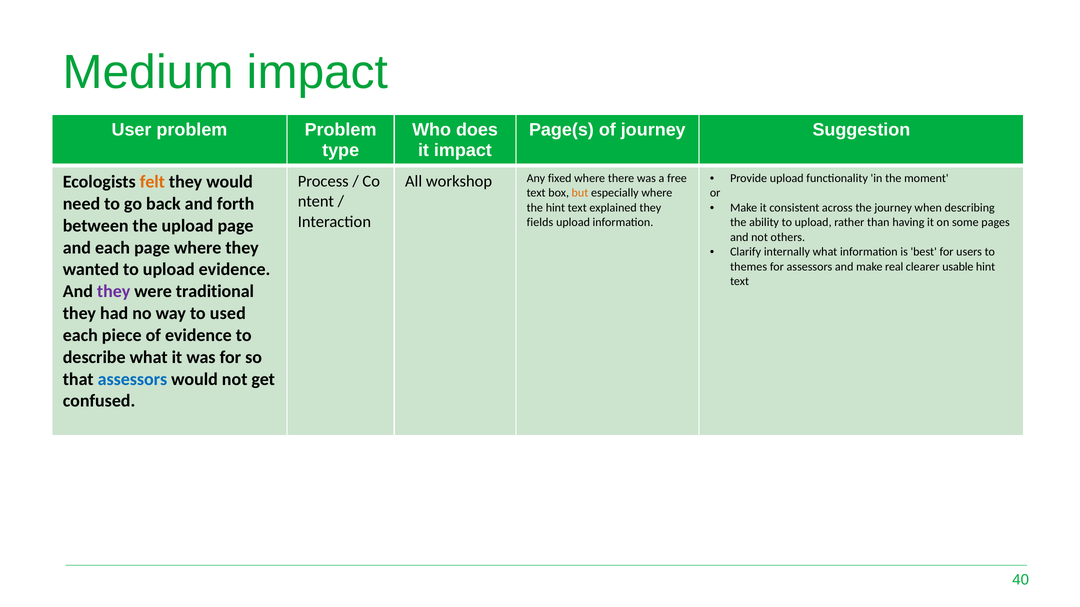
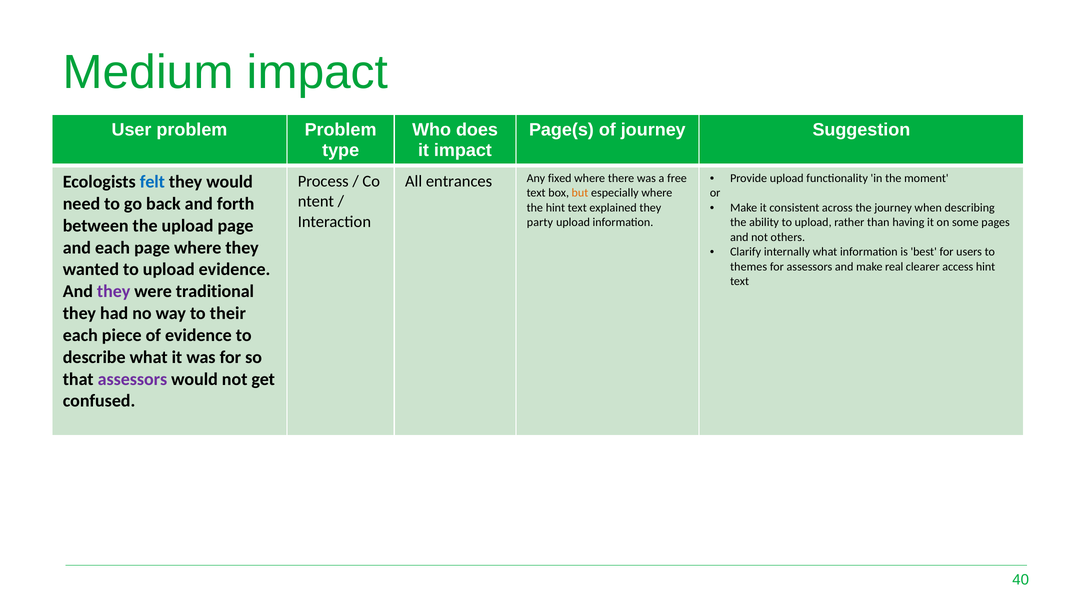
workshop: workshop -> entrances (459, 181)
felt colour: orange -> blue (152, 182)
fields: fields -> party (540, 223)
usable: usable -> access (958, 267)
used: used -> their (228, 314)
assessors colour: blue -> purple (132, 379)
